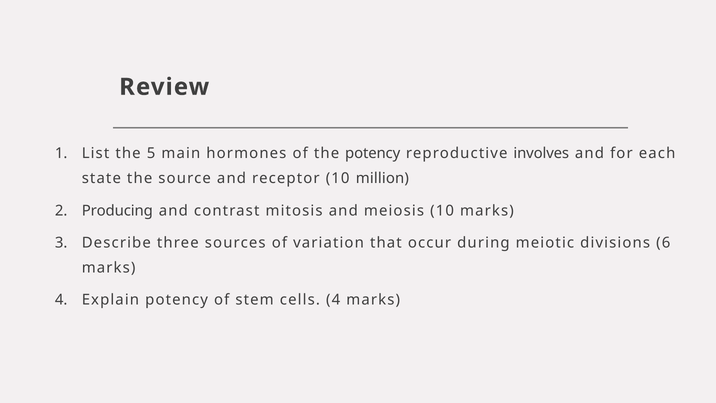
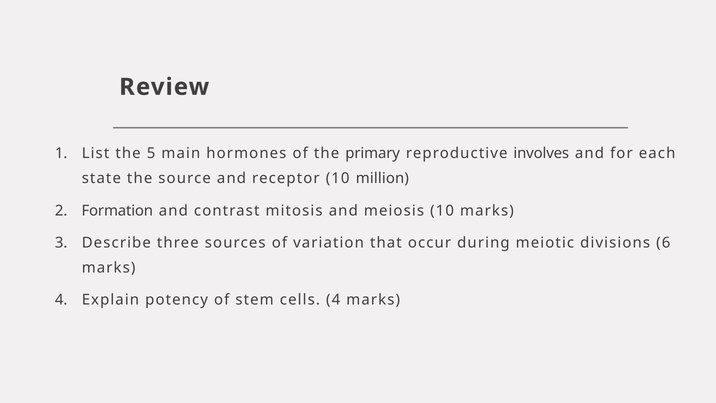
the potency: potency -> primary (373, 153)
Producing: Producing -> Formation (117, 210)
